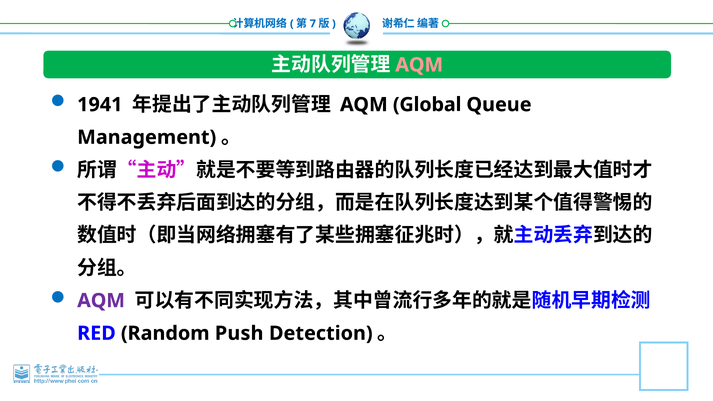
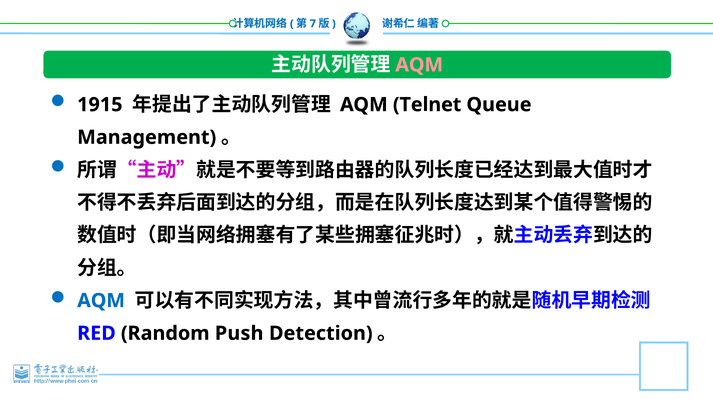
1941: 1941 -> 1915 (100, 105)
Global: Global -> Telnet (427, 105)
AQM colour: purple -> blue (101, 301)
